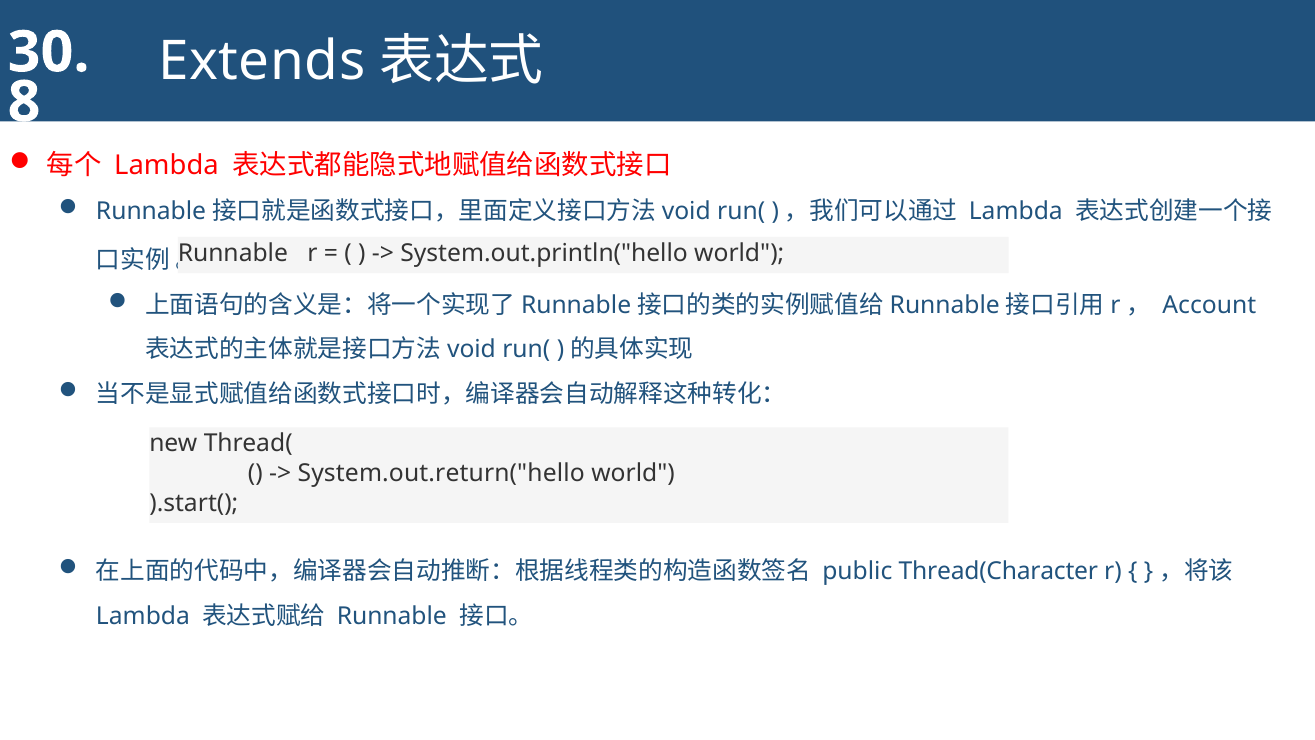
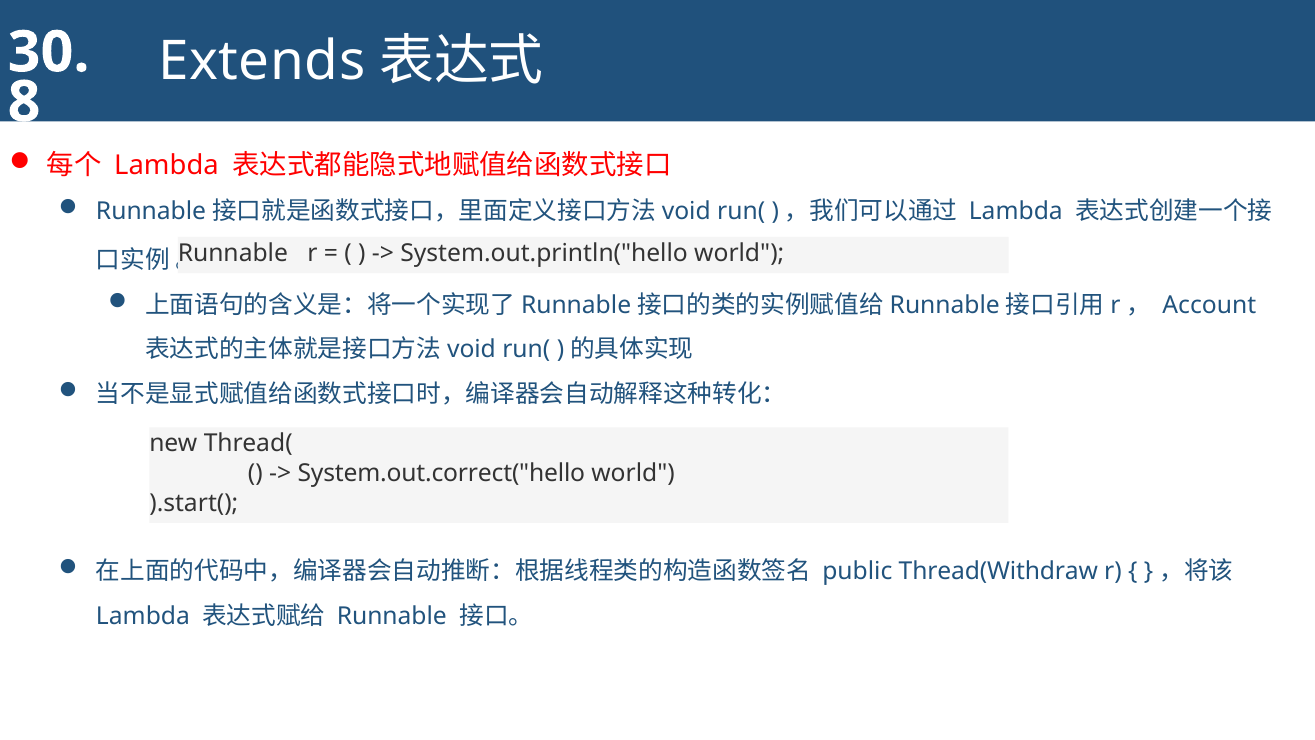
System.out.return("hello: System.out.return("hello -> System.out.correct("hello (441, 473)
Thread(Character: Thread(Character -> Thread(Withdraw (998, 572)
